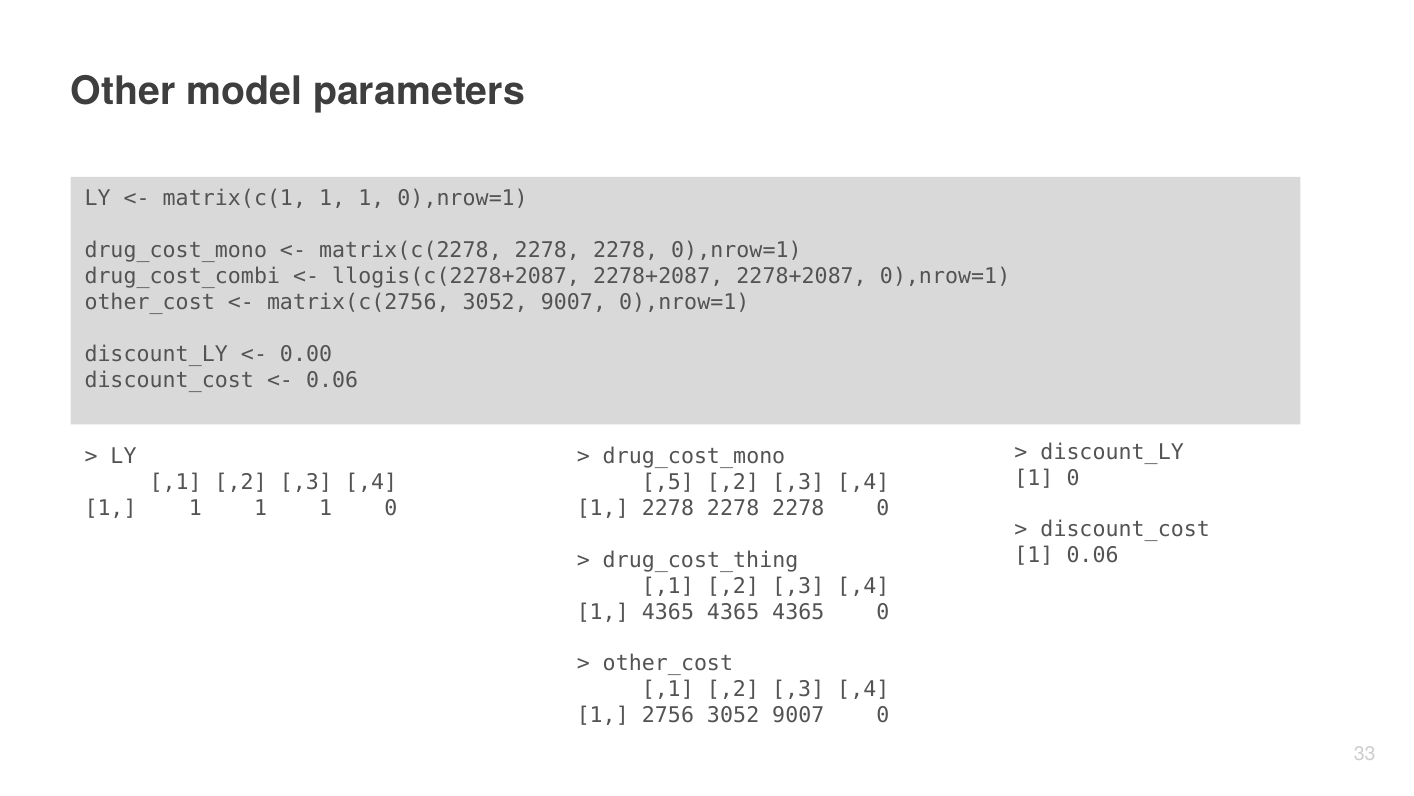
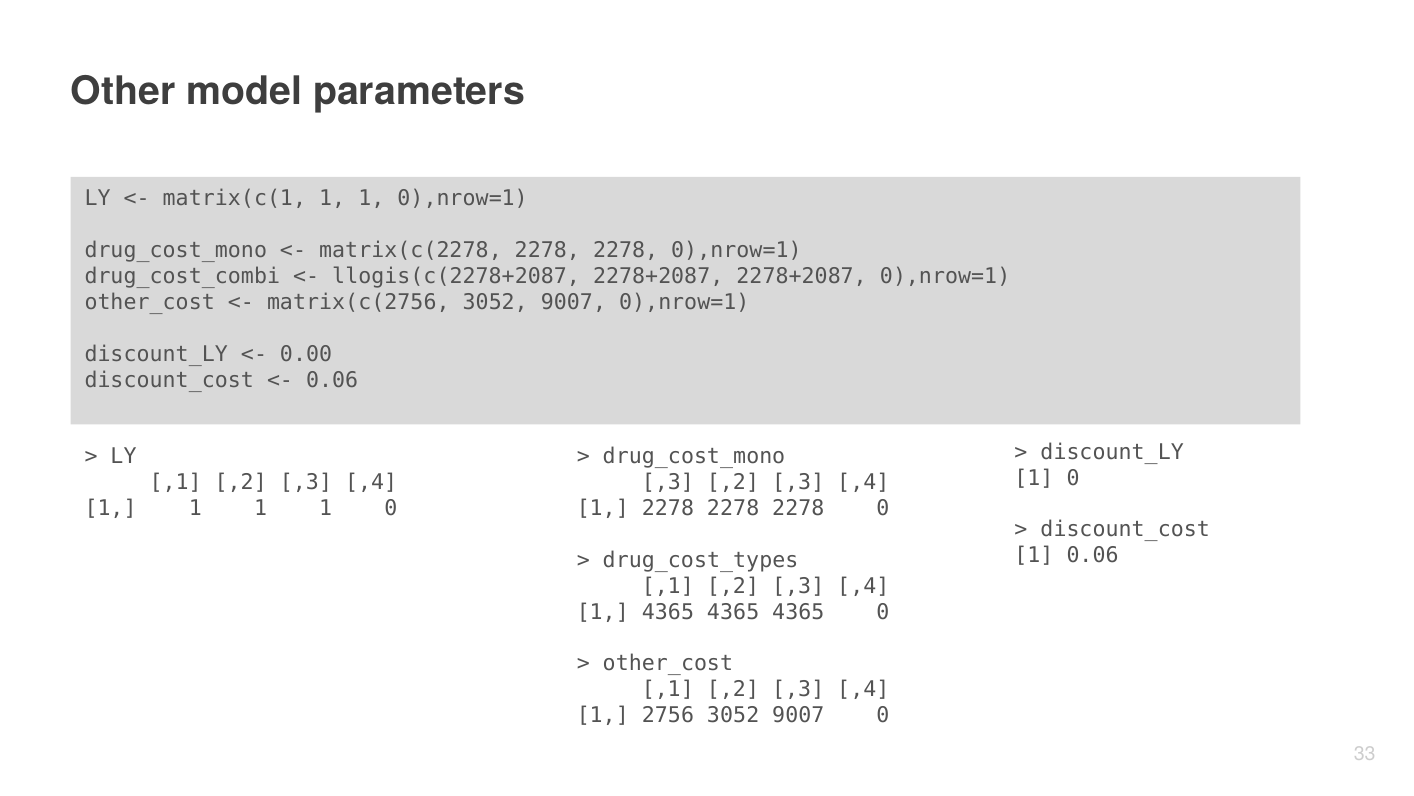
,5: ,5 -> ,3 (668, 482)
drug_cost_thing: drug_cost_thing -> drug_cost_types (701, 560)
